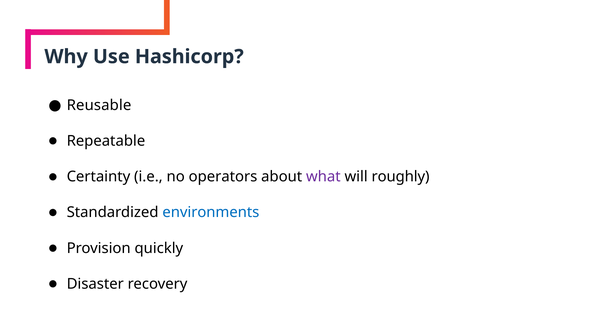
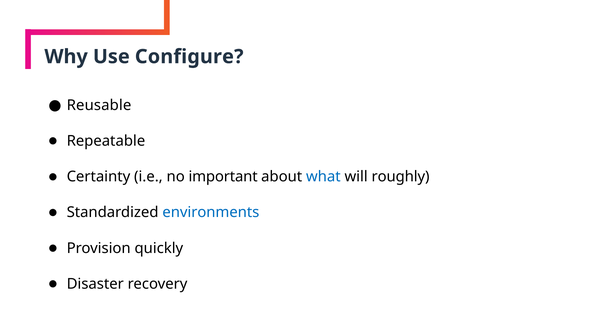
Hashicorp: Hashicorp -> Configure (189, 57)
operators: operators -> important (223, 176)
what colour: purple -> blue (323, 176)
